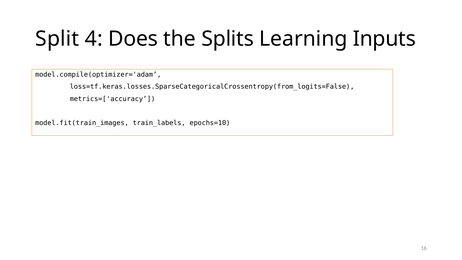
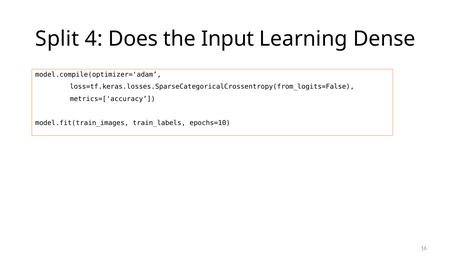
Splits: Splits -> Input (228, 39)
Inputs: Inputs -> Dense (384, 39)
